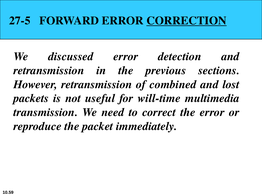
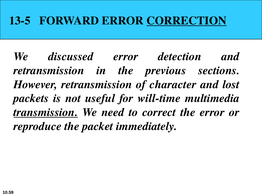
27-5: 27-5 -> 13-5 (20, 21)
combined: combined -> character (173, 85)
transmission underline: none -> present (46, 113)
